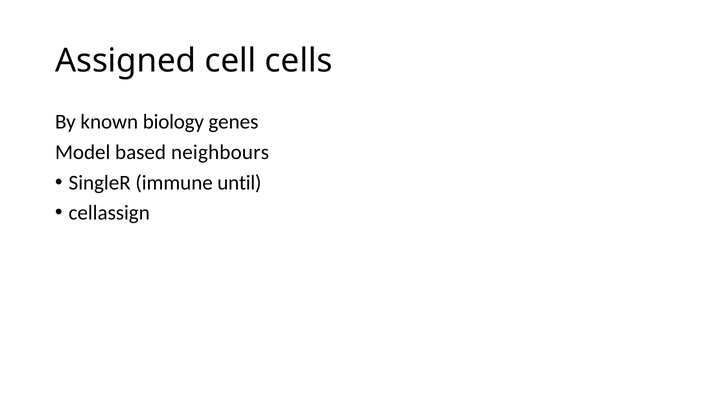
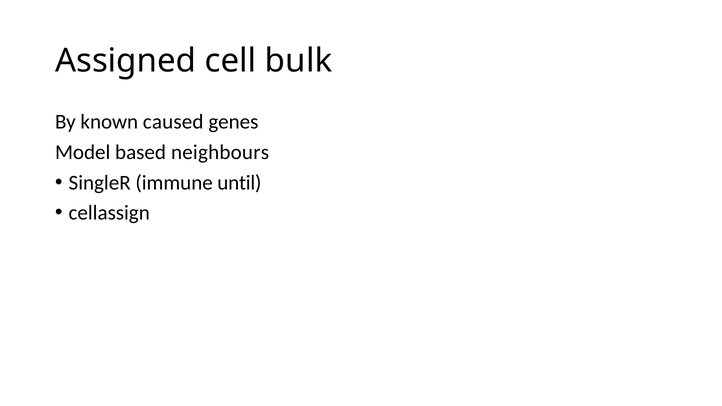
cells: cells -> bulk (299, 61)
biology: biology -> caused (173, 122)
